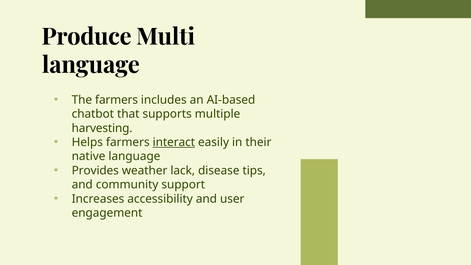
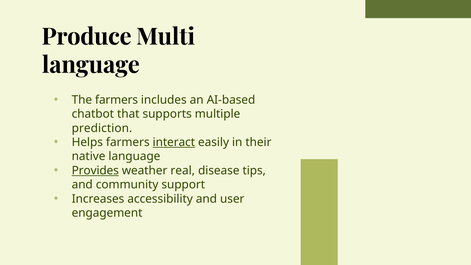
harvesting: harvesting -> prediction (102, 128)
Provides underline: none -> present (95, 171)
lack: lack -> real (183, 171)
